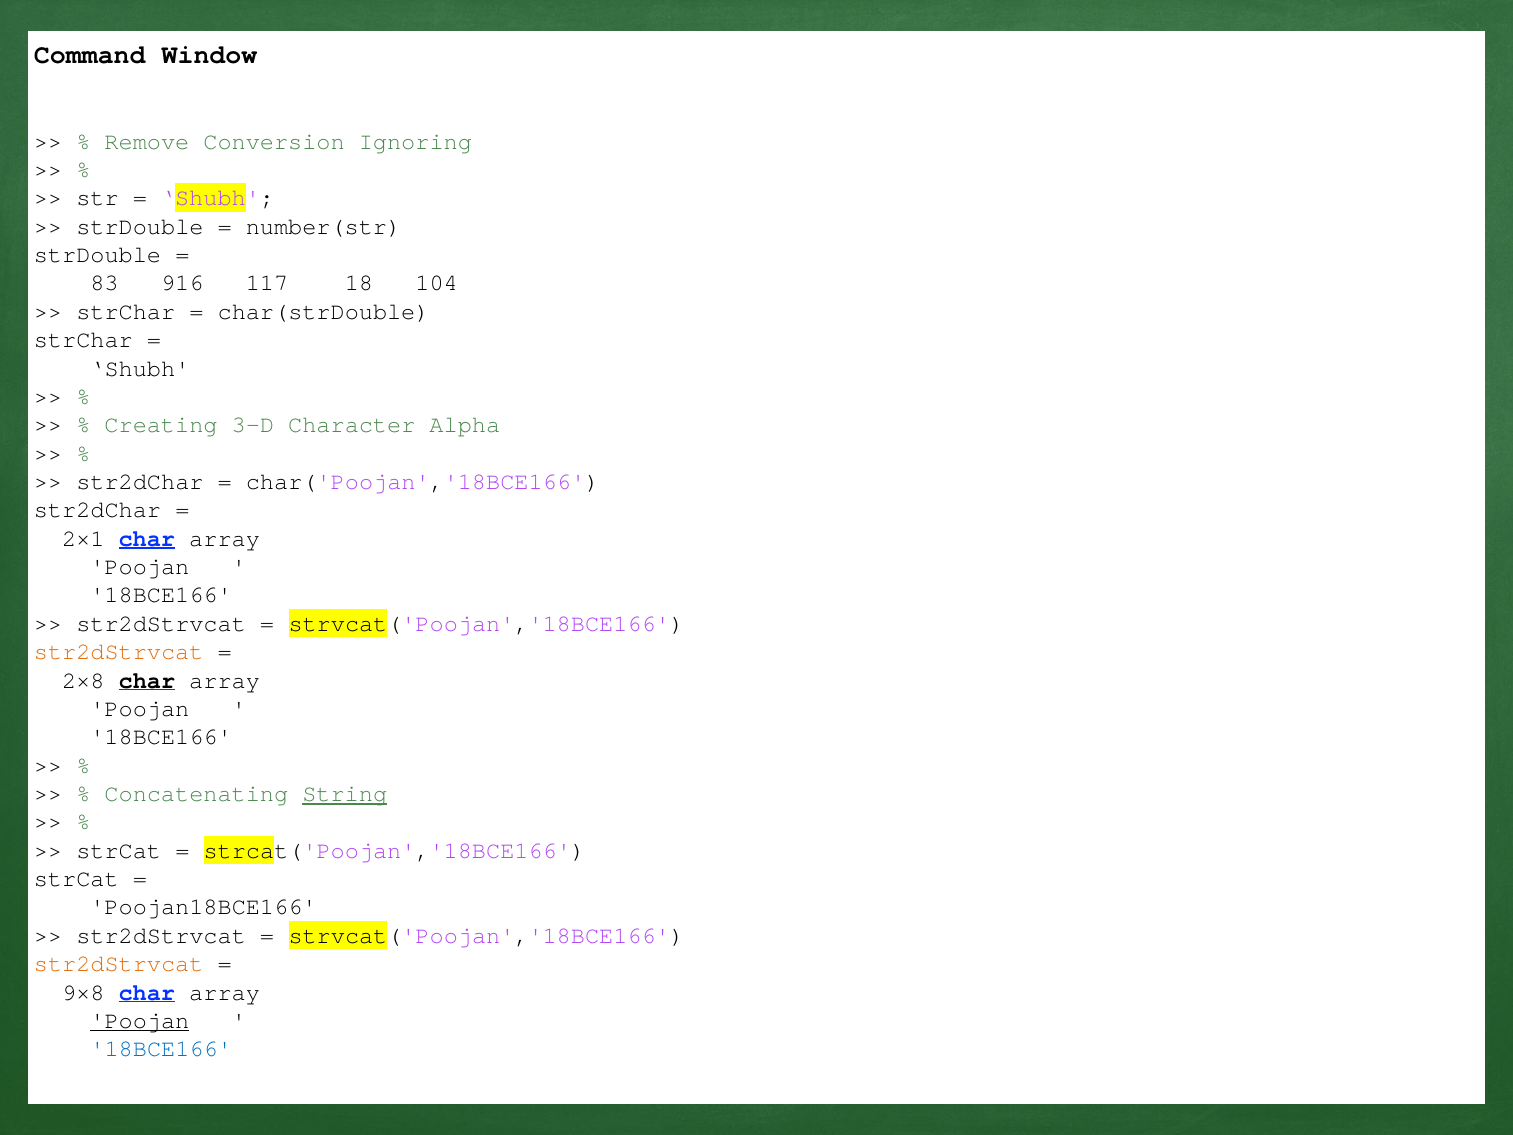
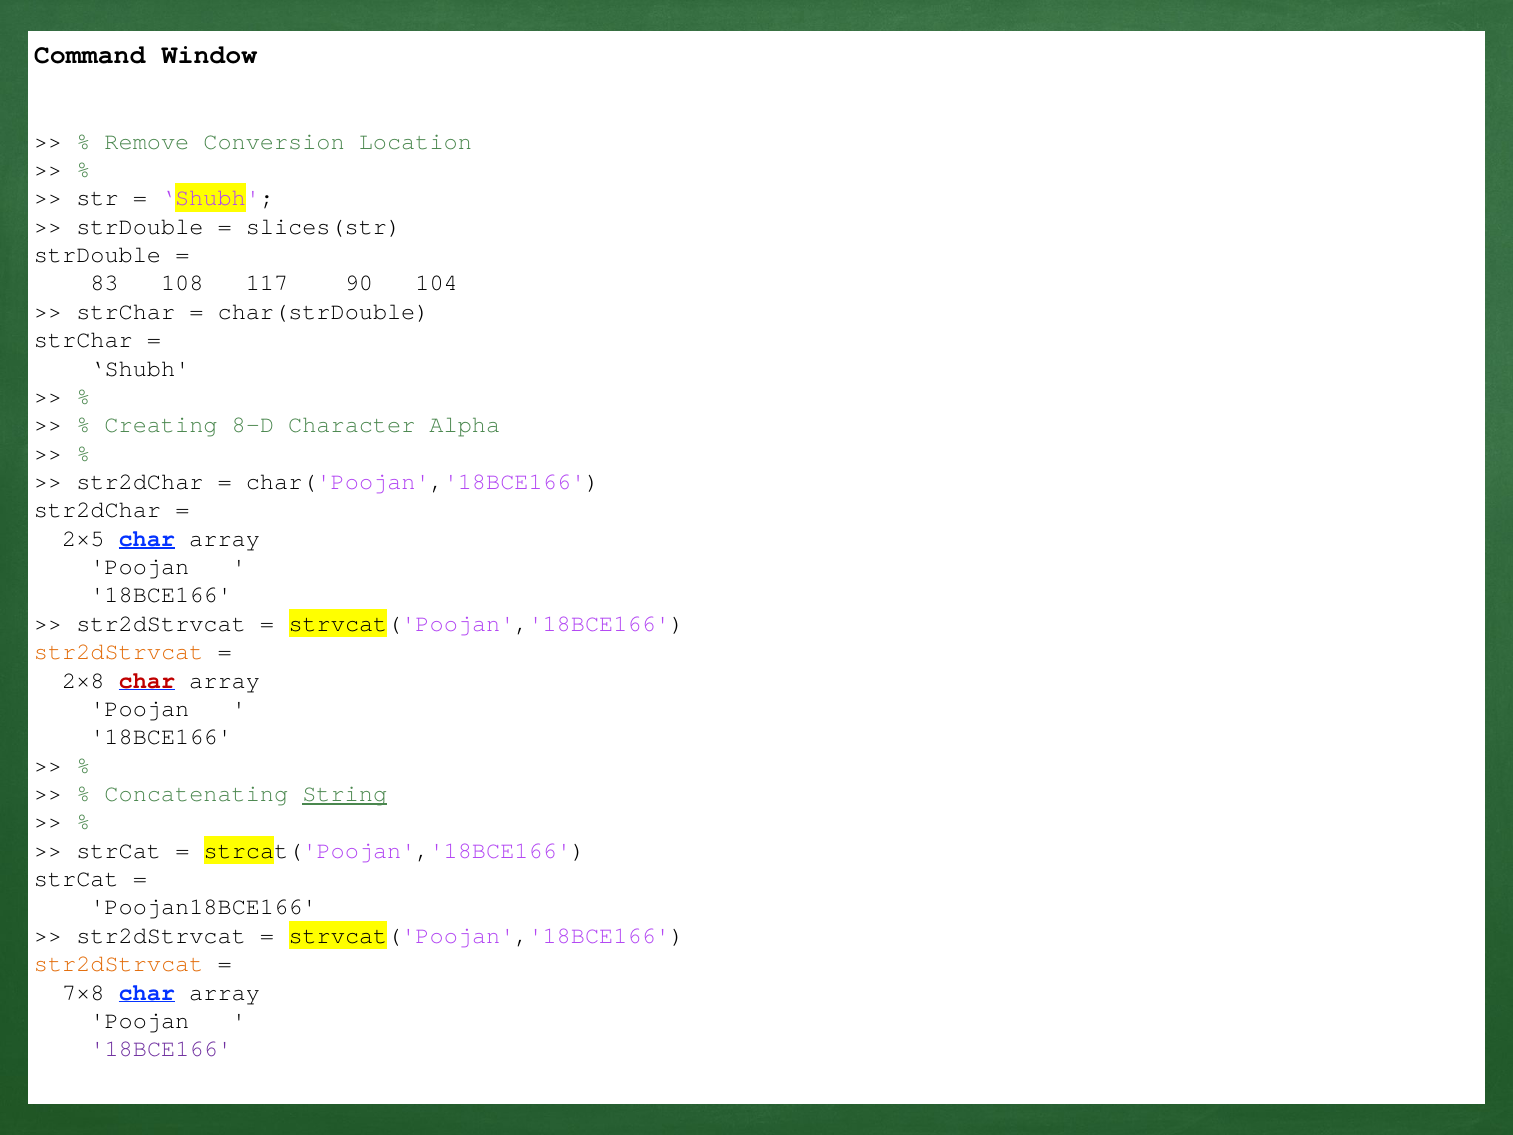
Ignoring: Ignoring -> Location (415, 141)
number(str: number(str -> slices(str (324, 226)
916: 916 -> 108 (182, 283)
18: 18 -> 90 (359, 283)
3-D: 3-D -> 8-D (253, 425)
2×1: 2×1 -> 2×5 (83, 538)
char colour: black -> red (147, 680)
9×8: 9×8 -> 7×8 (83, 992)
Poojan underline: present -> none (140, 1020)
18BCE166 colour: blue -> purple (161, 1049)
